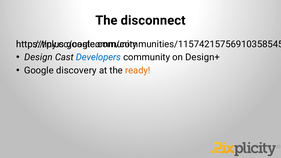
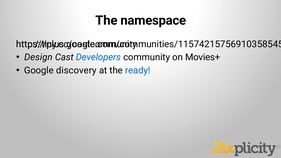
disconnect: disconnect -> namespace (153, 20)
Design+: Design+ -> Movies+ (203, 57)
ready colour: orange -> blue (138, 70)
